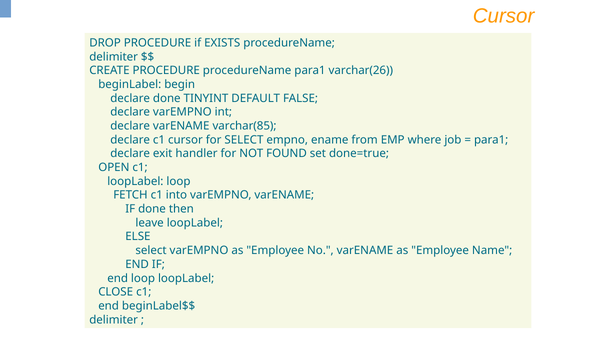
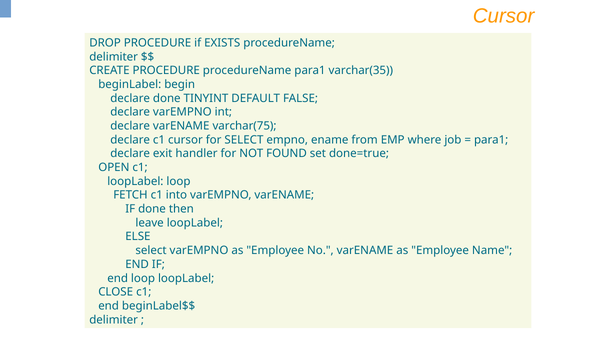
varchar(26: varchar(26 -> varchar(35 (361, 71)
varchar(85: varchar(85 -> varchar(75 (245, 126)
